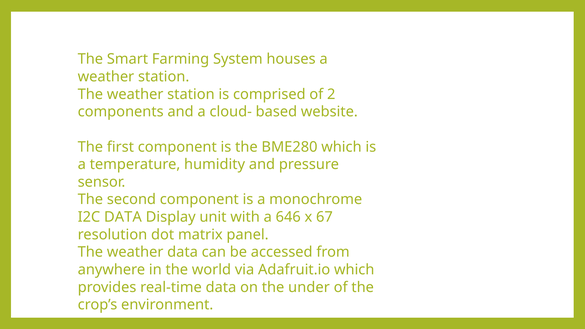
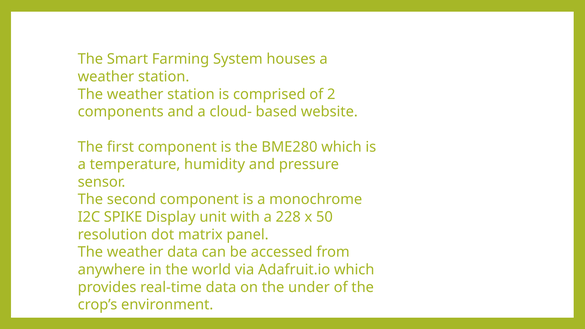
I2C DATA: DATA -> SPIKE (123, 217)
646: 646 -> 228 (288, 217)
67: 67 -> 50 (324, 217)
